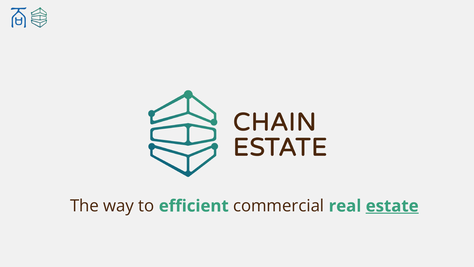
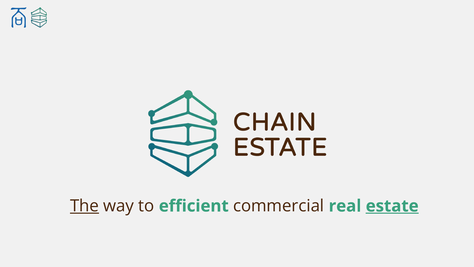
The underline: none -> present (85, 206)
